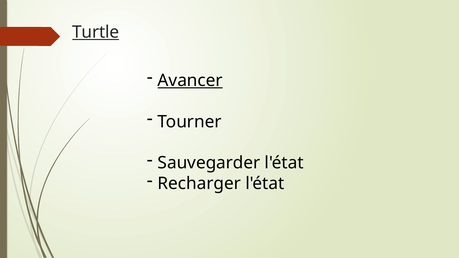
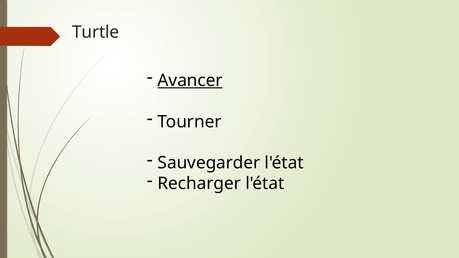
Turtle underline: present -> none (96, 32)
